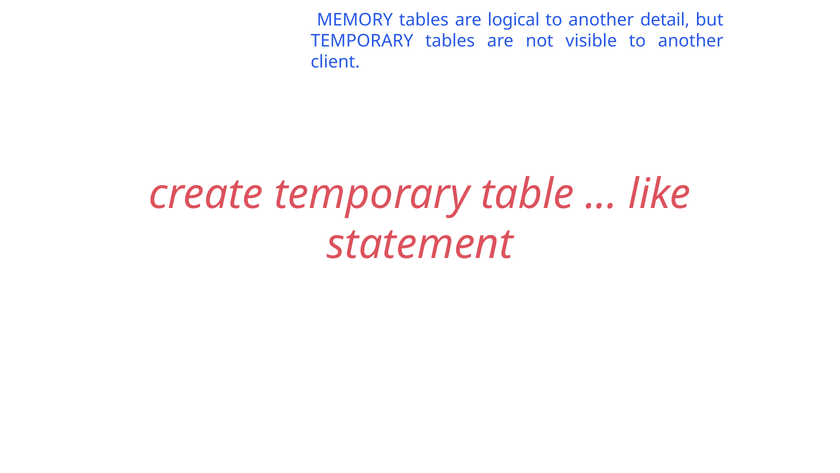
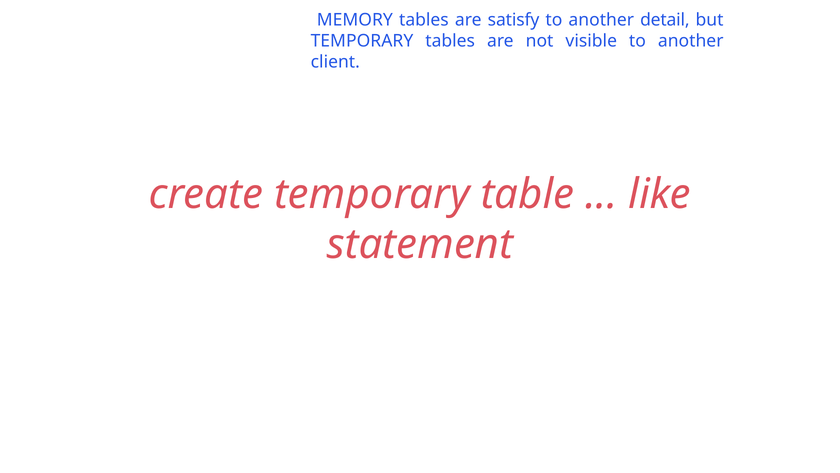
logical: logical -> satisfy (514, 20)
